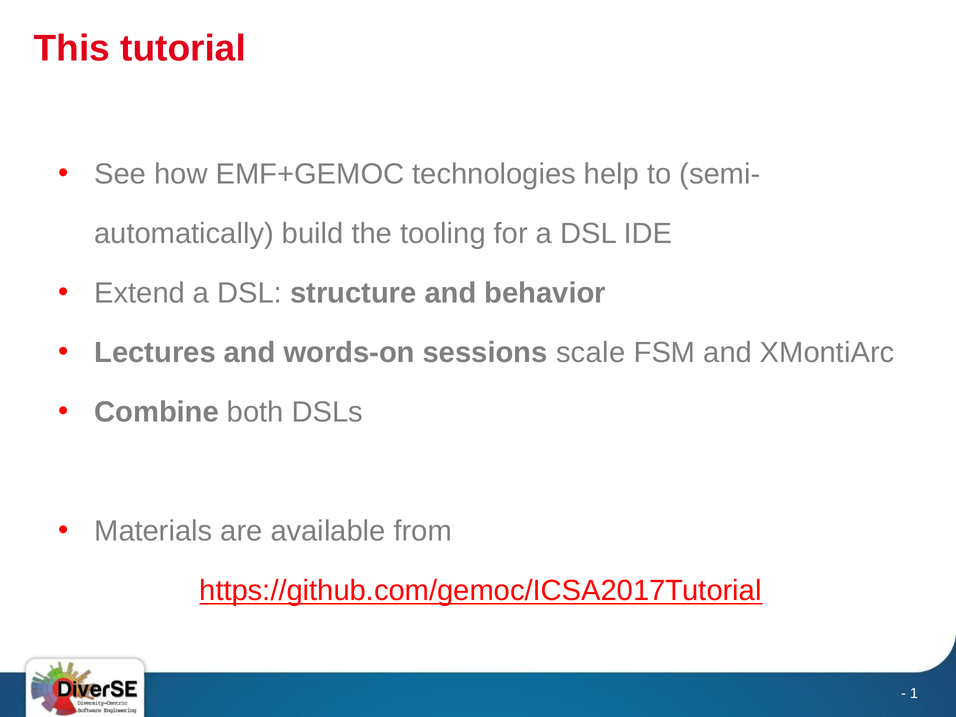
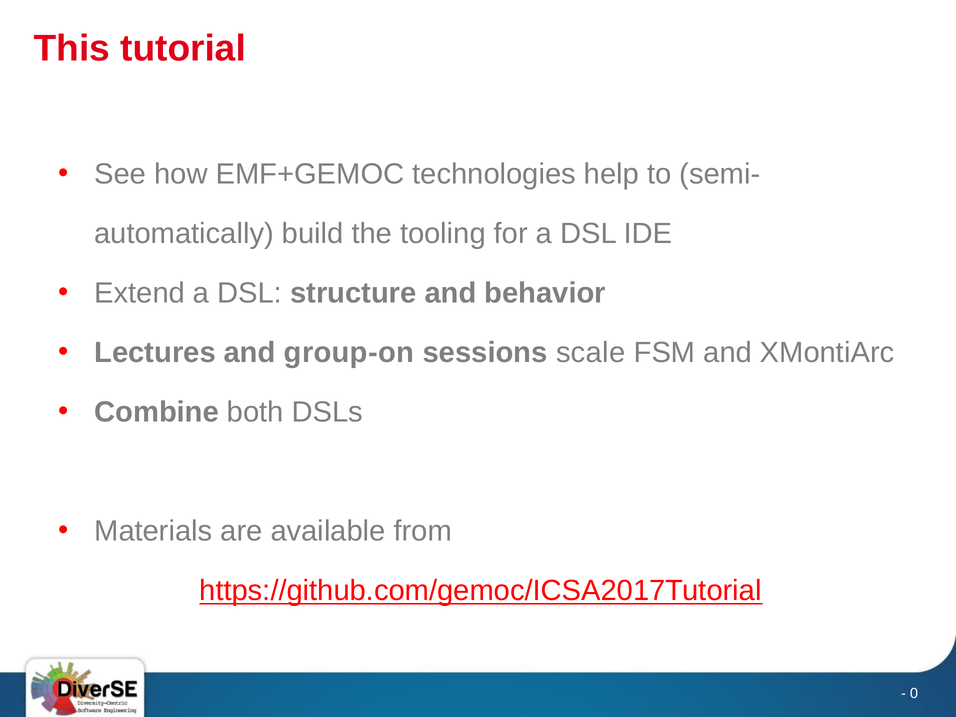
words-on: words-on -> group-on (349, 353)
1: 1 -> 0 (914, 694)
